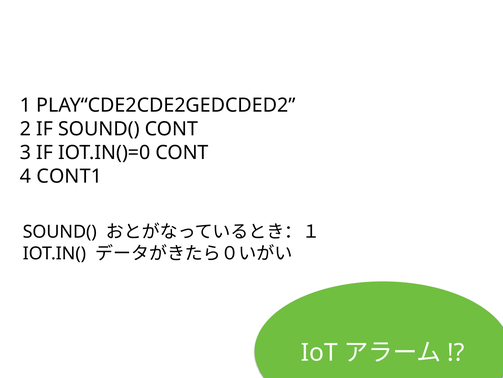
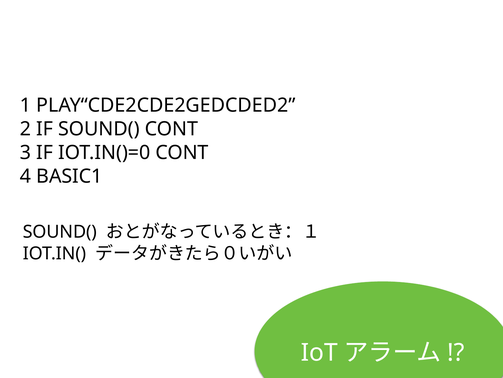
CONT1: CONT1 -> BASIC1 (69, 176)
